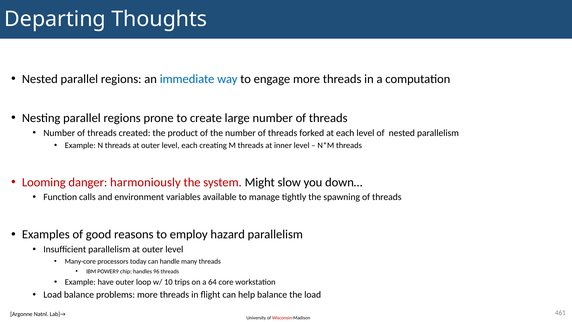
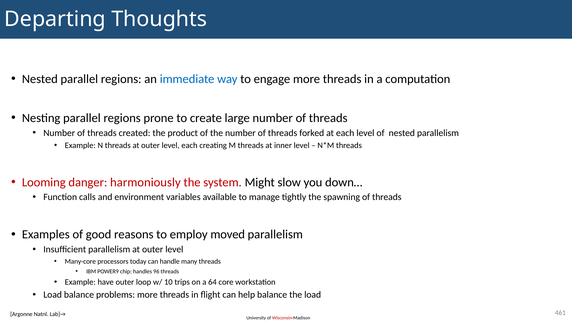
hazard: hazard -> moved (228, 234)
